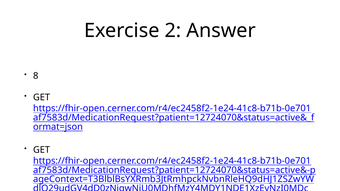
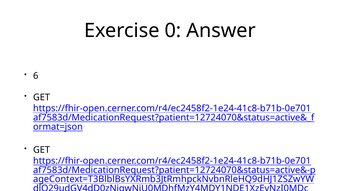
2: 2 -> 0 (173, 31)
8: 8 -> 6 (36, 76)
